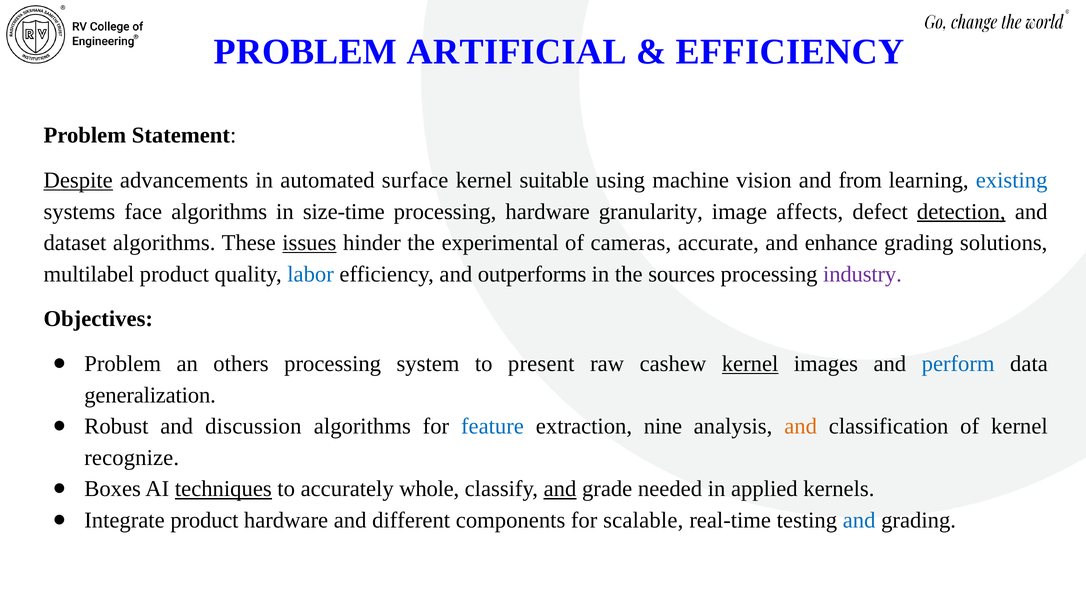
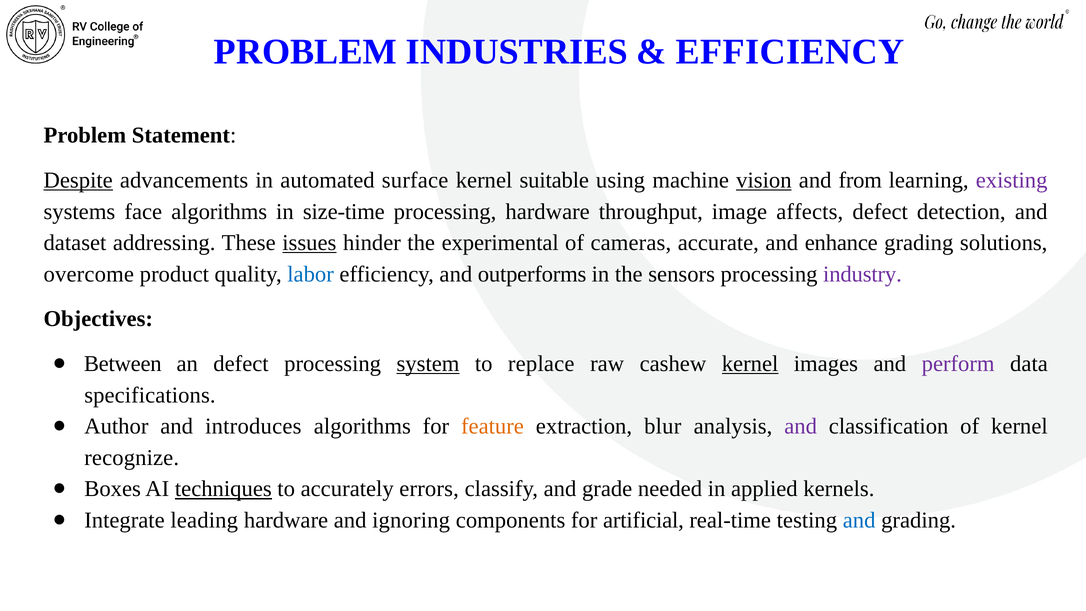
ARTIFICIAL: ARTIFICIAL -> INDUSTRIES (517, 52)
vision underline: none -> present (764, 180)
existing colour: blue -> purple (1012, 180)
granularity: granularity -> throughput (651, 212)
detection underline: present -> none (961, 212)
dataset algorithms: algorithms -> addressing (164, 243)
multilabel: multilabel -> overcome (89, 274)
sources: sources -> sensors (682, 274)
Problem: Problem -> Between (123, 364)
an others: others -> defect (241, 364)
system underline: none -> present (428, 364)
present: present -> replace (541, 364)
perform colour: blue -> purple (958, 364)
generalization: generalization -> specifications (150, 395)
Robust: Robust -> Author (116, 426)
discussion: discussion -> introduces (253, 426)
feature colour: blue -> orange (492, 426)
nine: nine -> blur (663, 426)
and colour: orange -> purple (801, 426)
whole: whole -> errors (429, 489)
and underline: present -> none (560, 489)
Integrate product: product -> leading (204, 520)
different: different -> ignoring (411, 520)
scalable: scalable -> artificial (643, 520)
